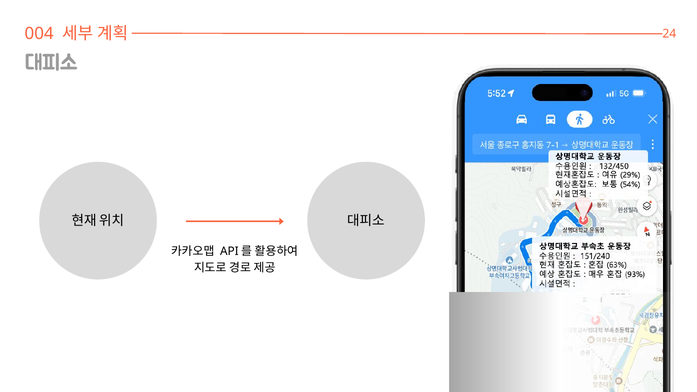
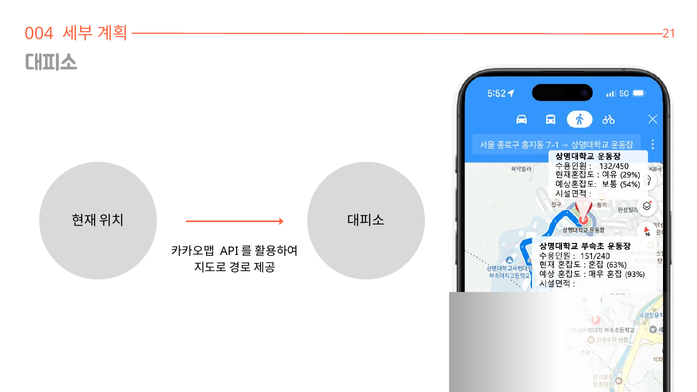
24: 24 -> 21 (669, 34)
